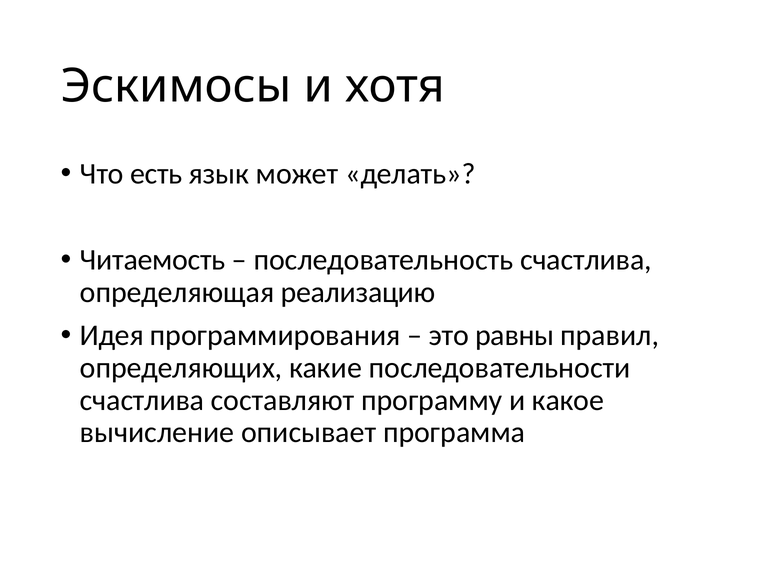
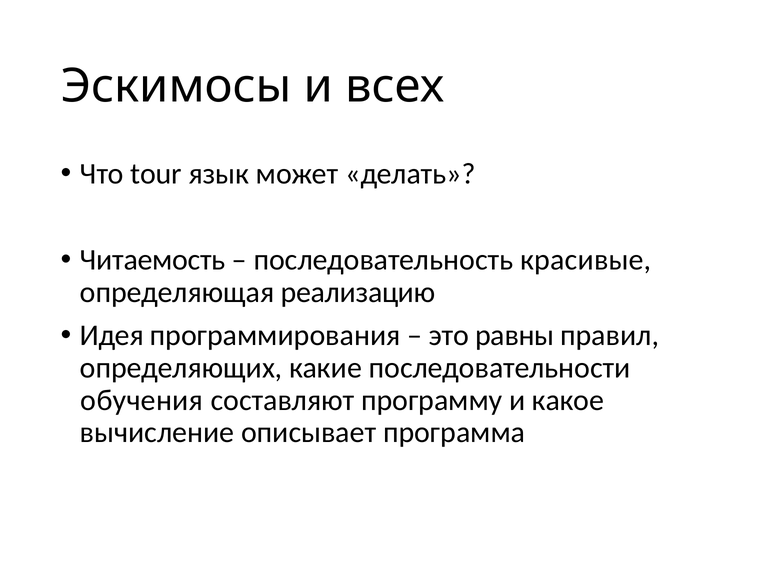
хотя: хотя -> всех (395, 86)
есть: есть -> tour (156, 174)
последовательность счастлива: счастлива -> красивые (586, 260)
счастлива: счастлива -> обучения (142, 400)
